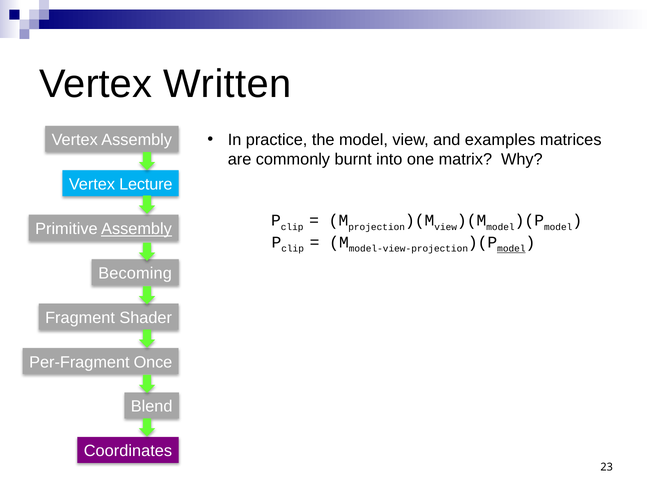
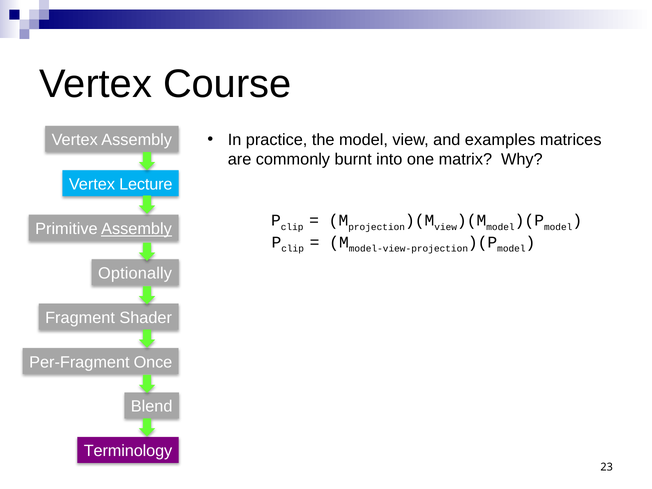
Written: Written -> Course (227, 84)
model underline: present -> none (511, 249)
Becoming: Becoming -> Optionally (135, 273)
Coordinates: Coordinates -> Terminology (128, 451)
